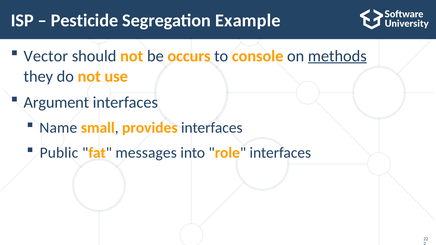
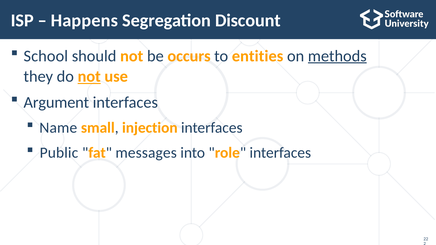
Pesticide: Pesticide -> Happens (84, 21)
Example: Example -> Discount (248, 21)
Vector: Vector -> School (46, 56)
console: console -> entities (258, 56)
not underline: none -> present (89, 77)
provides: provides -> injection (150, 128)
